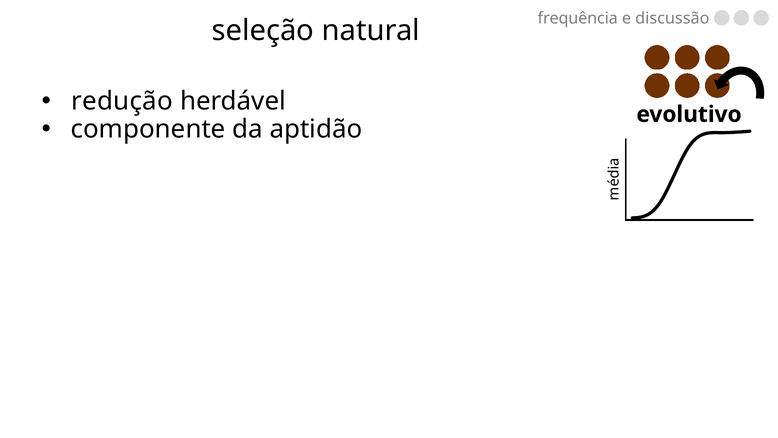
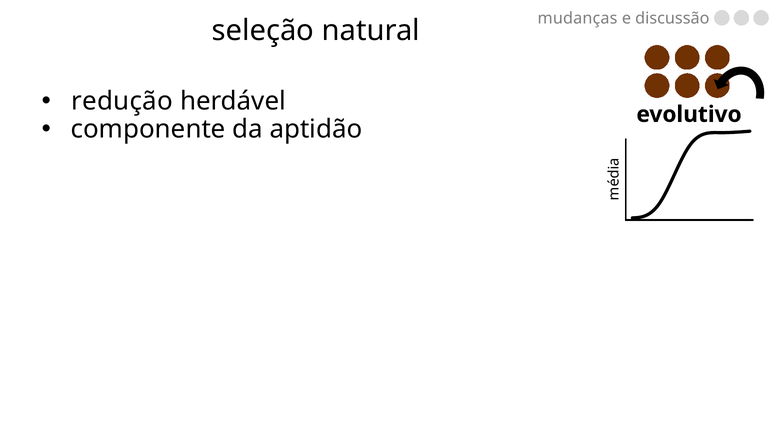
frequência: frequência -> mudanças (578, 18)
